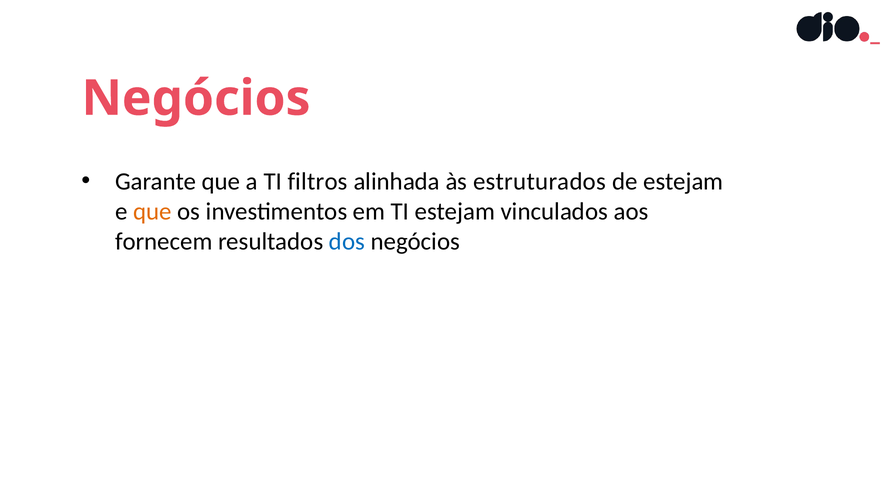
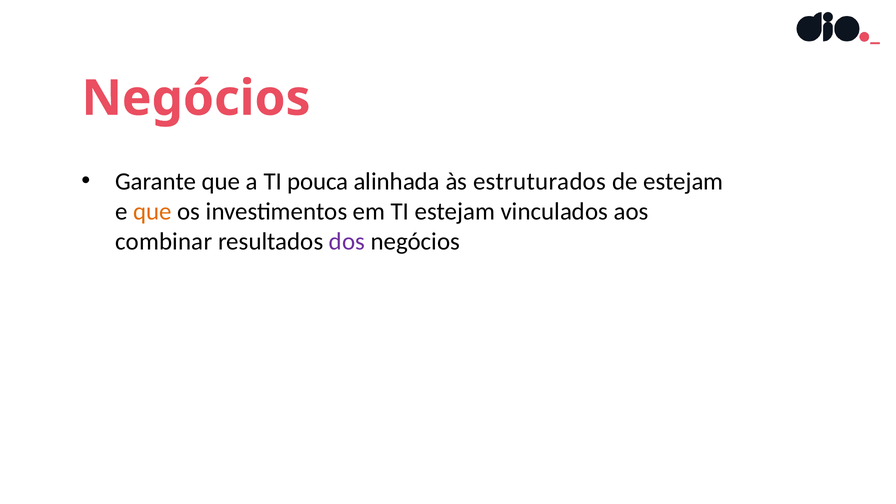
filtros: filtros -> pouca (318, 182)
fornecem: fornecem -> combinar (164, 241)
dos colour: blue -> purple (347, 241)
